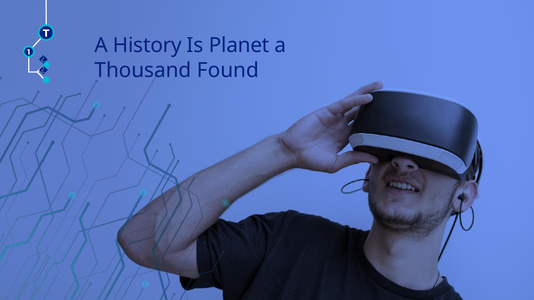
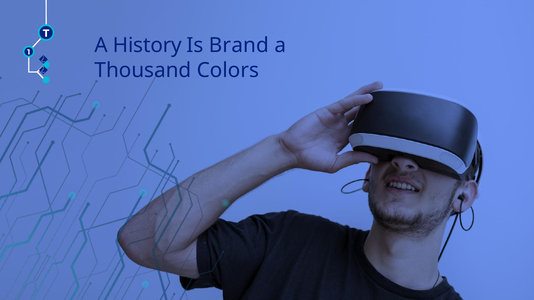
Planet: Planet -> Brand (239, 46)
Found: Found -> Colors (228, 70)
